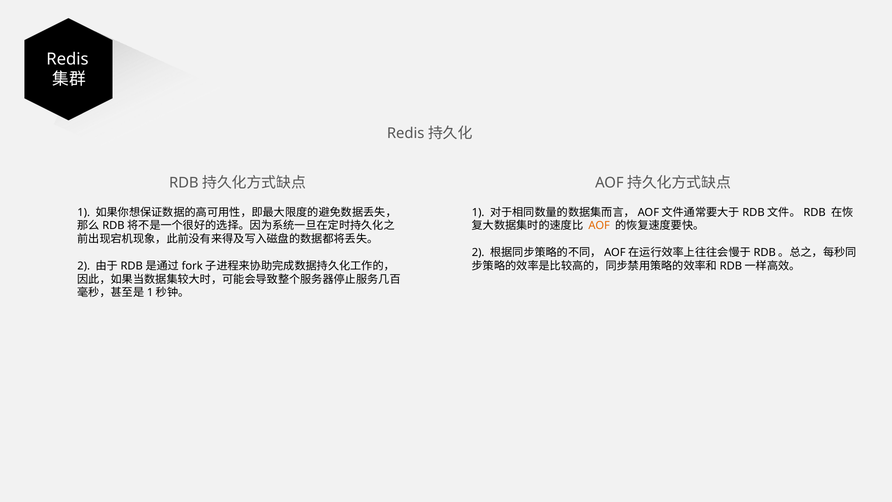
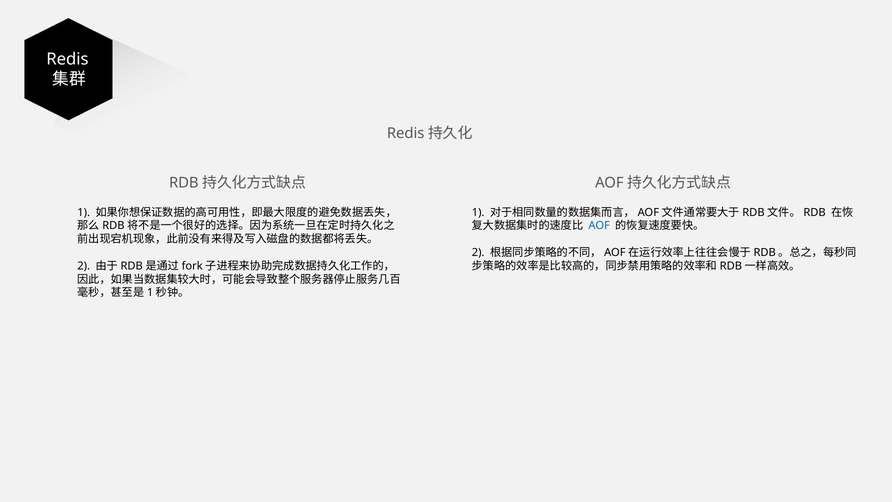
AOF colour: orange -> blue (599, 226)
